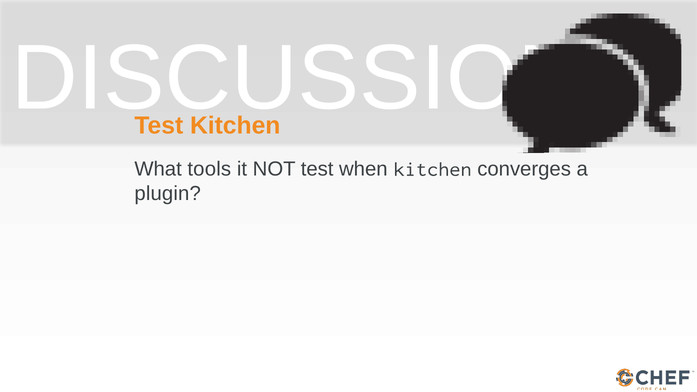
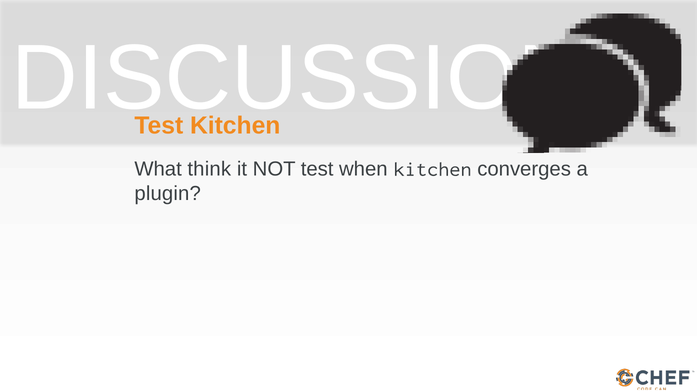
tools: tools -> think (209, 169)
